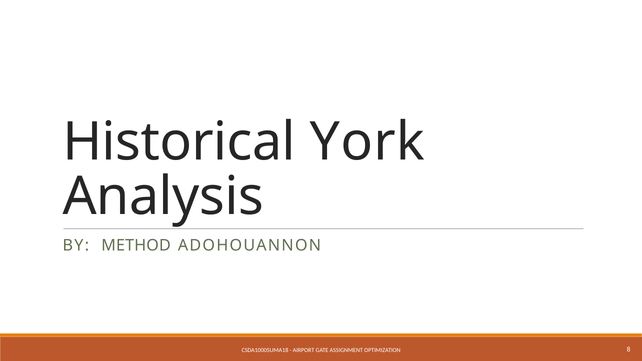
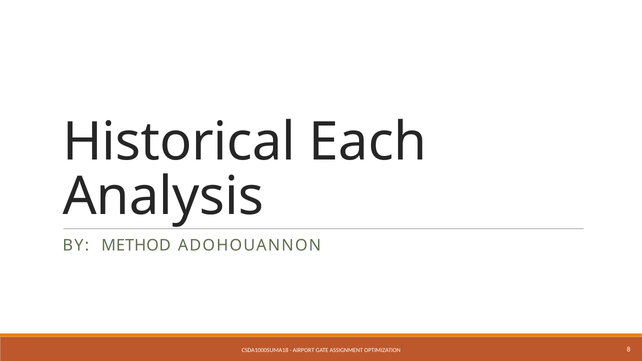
York: York -> Each (368, 142)
